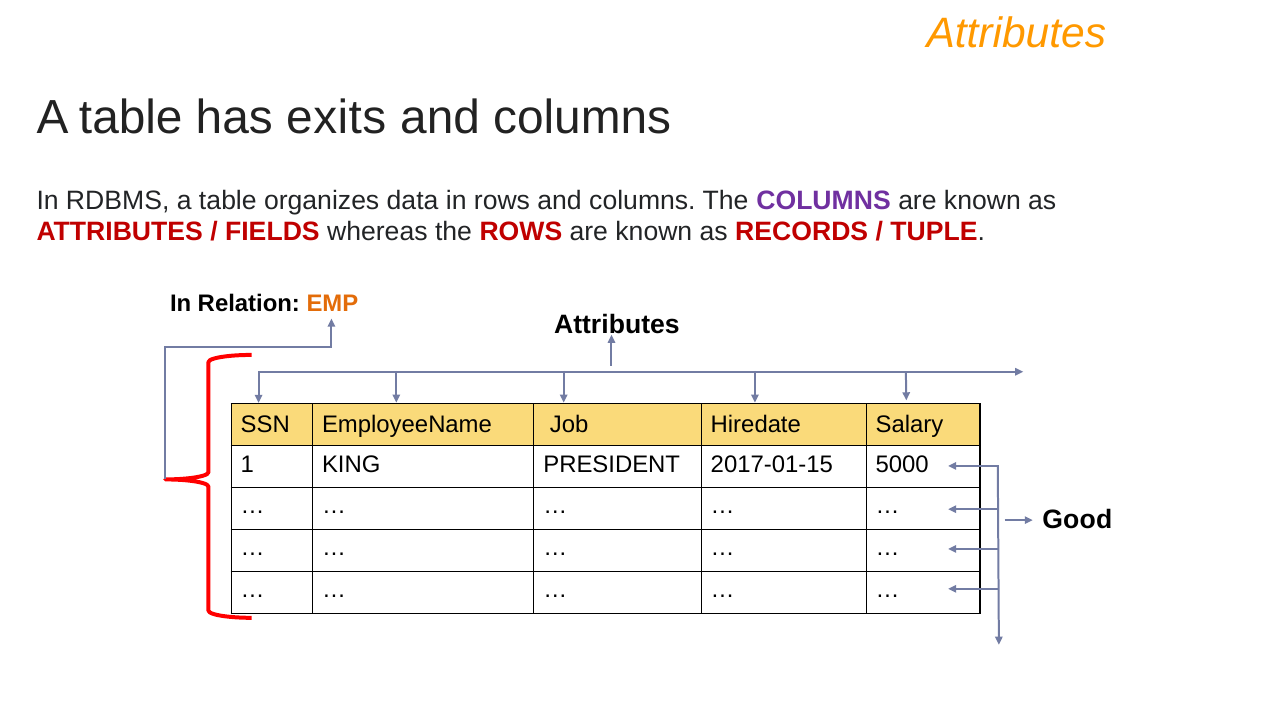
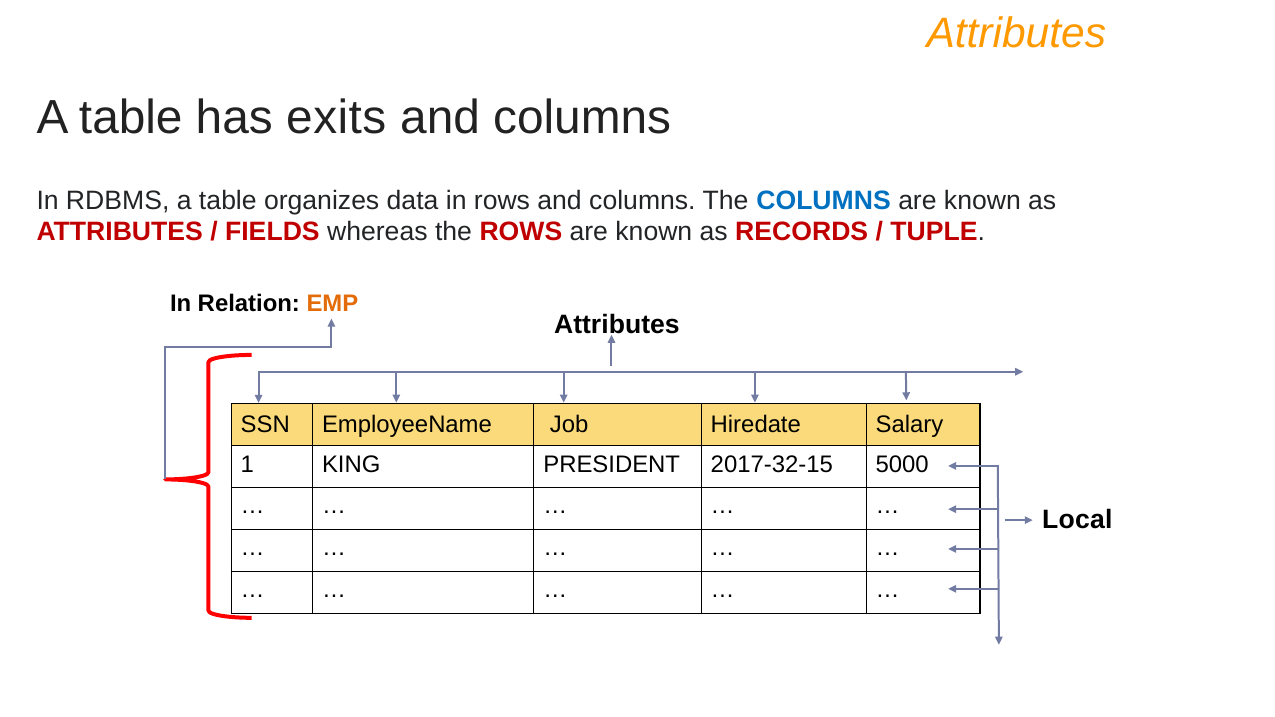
COLUMNS colour: purple -> blue (824, 200)
2017-01-15: 2017-01-15 -> 2017-32-15 (772, 464)
Good: Good -> Local (1077, 520)
